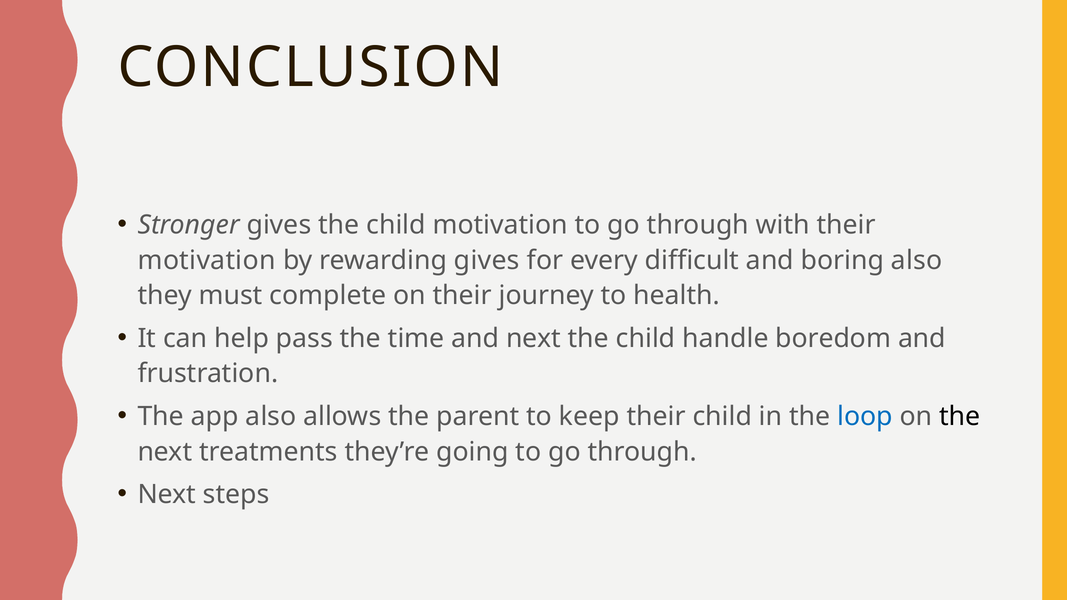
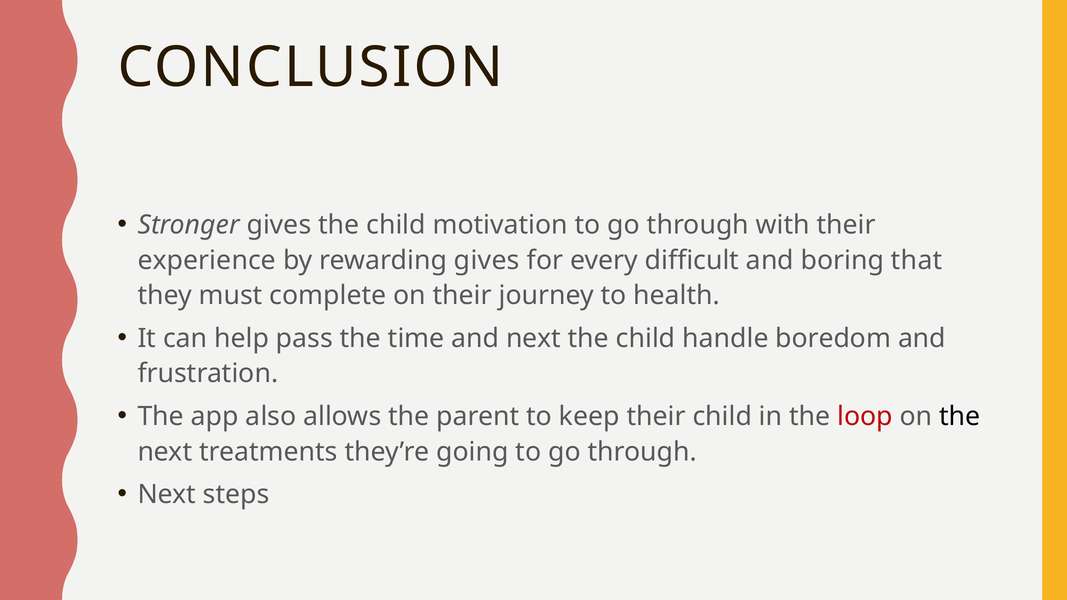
motivation: motivation -> experience (207, 260)
boring also: also -> that (917, 260)
loop colour: blue -> red (865, 417)
